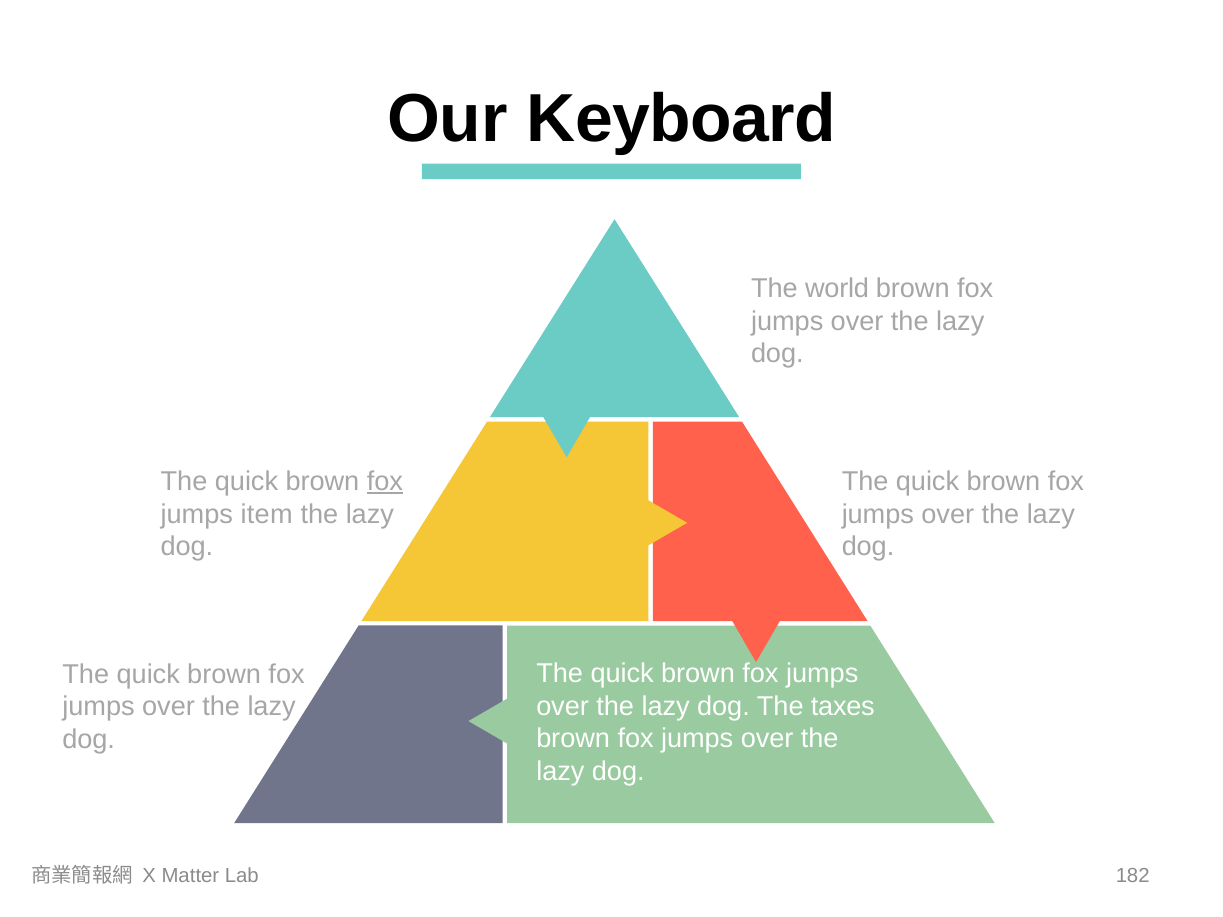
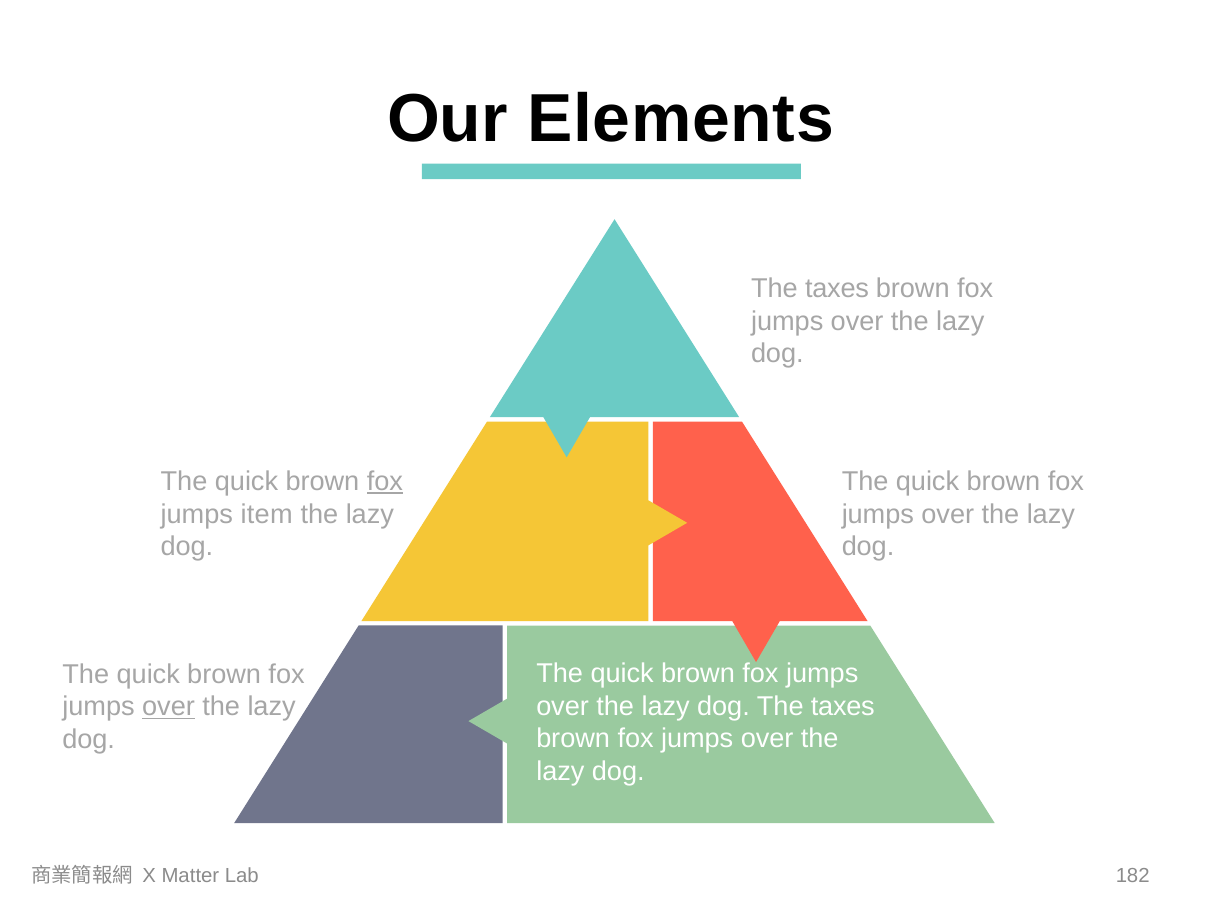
Keyboard: Keyboard -> Elements (681, 119)
world: world -> taxes (837, 289)
over underline: none -> present (168, 707)
